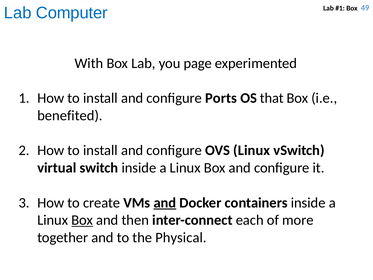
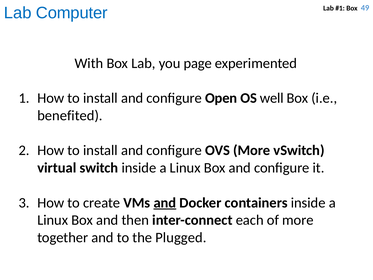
Ports: Ports -> Open (221, 98)
that: that -> well (272, 98)
OVS Linux: Linux -> More (252, 150)
Box underline: present -> none (82, 220)
Physical: Physical -> Plugged (181, 237)
